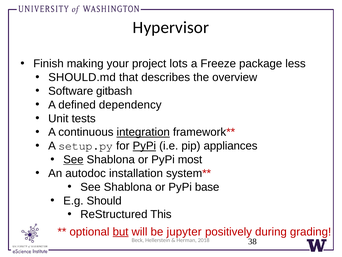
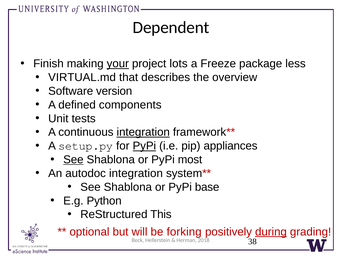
Hypervisor: Hypervisor -> Dependent (171, 27)
your underline: none -> present (118, 64)
SHOULD.md: SHOULD.md -> VIRTUAL.md (82, 77)
gitbash: gitbash -> version (114, 91)
dependency: dependency -> components (130, 105)
autodoc installation: installation -> integration (136, 173)
Should: Should -> Python (104, 200)
but underline: present -> none (121, 231)
jupyter: jupyter -> forking (184, 231)
during underline: none -> present (271, 231)
